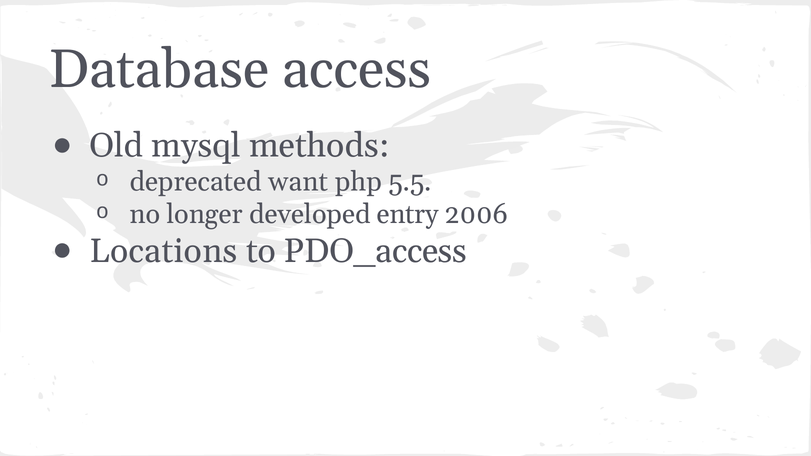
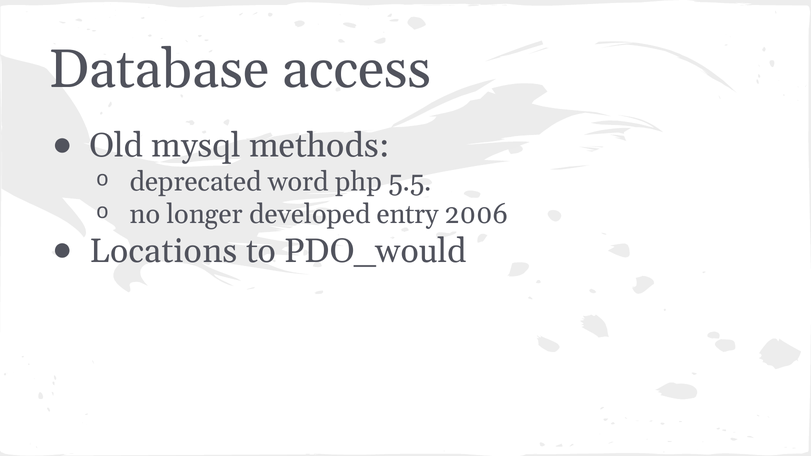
want: want -> word (299, 182)
PDO_access: PDO_access -> PDO_would (375, 251)
